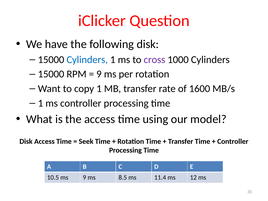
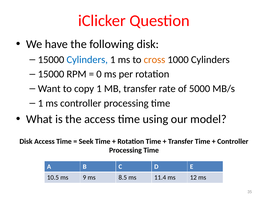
cross colour: purple -> orange (154, 60)
9: 9 -> 0 (99, 74)
1600: 1600 -> 5000 (200, 89)
